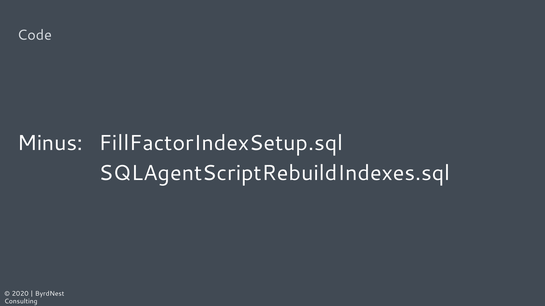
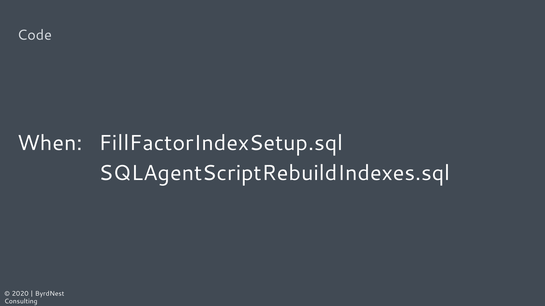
Minus: Minus -> When (50, 143)
